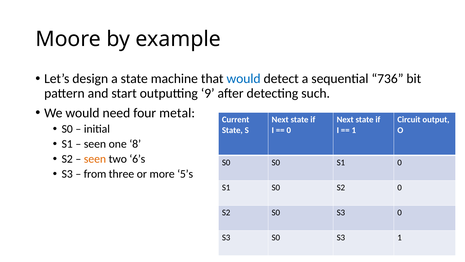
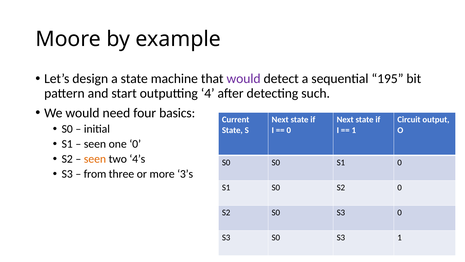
would colour: blue -> purple (244, 79)
736: 736 -> 195 (387, 79)
9: 9 -> 4 (208, 93)
metal: metal -> basics (177, 113)
one 8: 8 -> 0 (135, 144)
6’s: 6’s -> 4’s (137, 159)
5’s: 5’s -> 3’s (185, 174)
